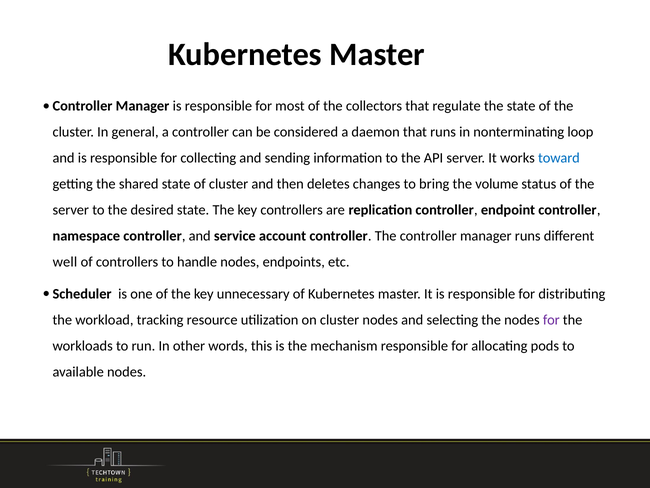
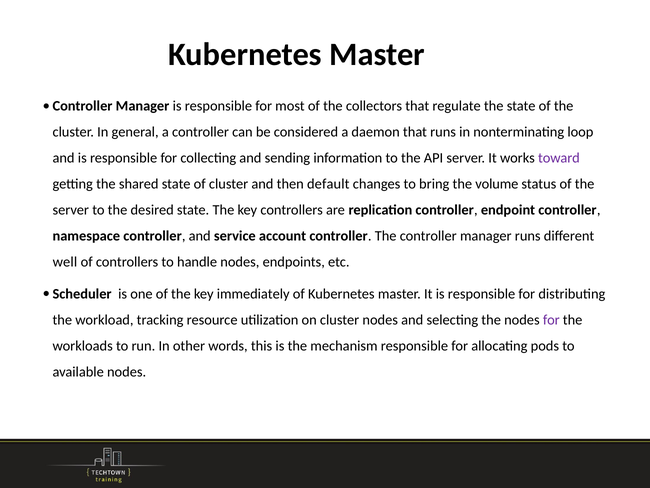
toward colour: blue -> purple (559, 158)
deletes: deletes -> default (328, 184)
unnecessary: unnecessary -> immediately (253, 294)
